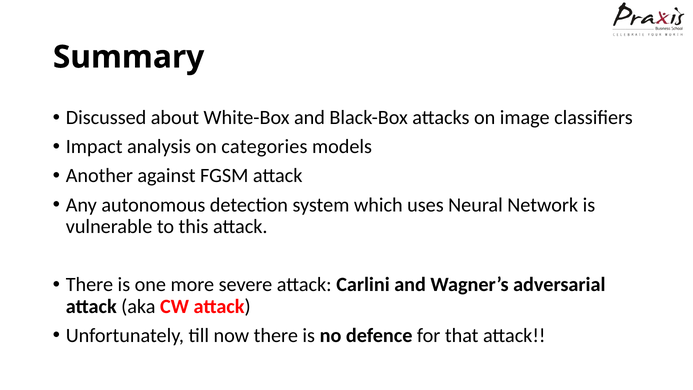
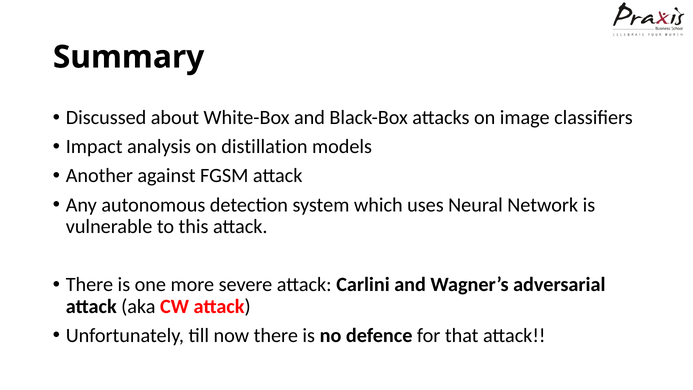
categories: categories -> distillation (264, 147)
